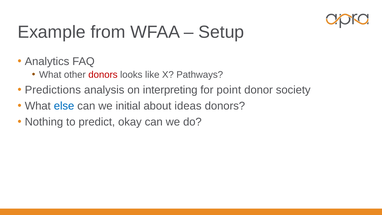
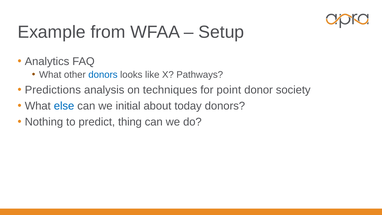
donors colour: red -> blue (103, 75)
interpreting: interpreting -> techniques (170, 90)
ideas: ideas -> today (188, 106)
okay: okay -> thing (130, 122)
